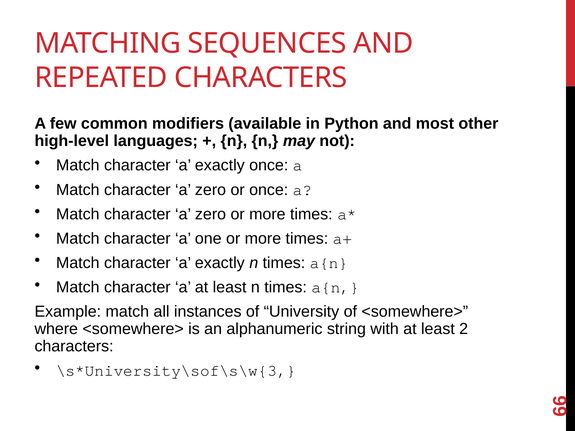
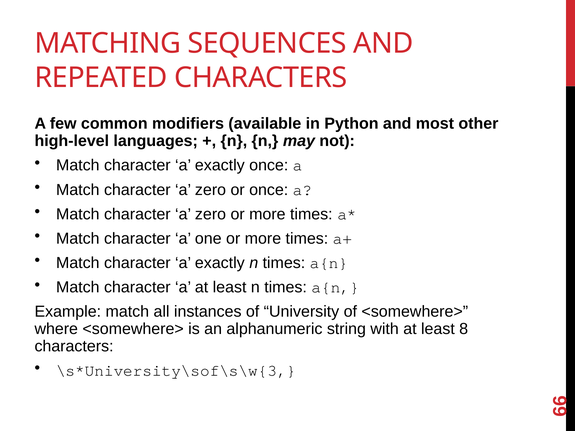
2: 2 -> 8 (464, 329)
